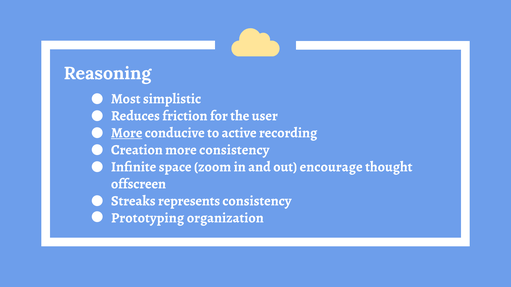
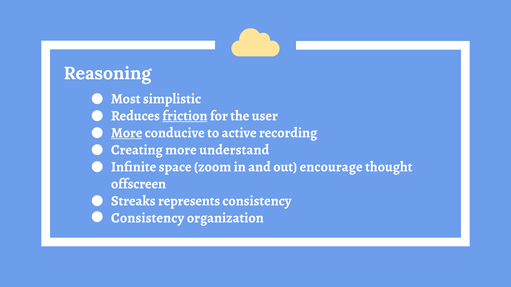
friction underline: none -> present (185, 116)
Creation: Creation -> Creating (137, 150)
more consistency: consistency -> understand (234, 150)
Prototyping: Prototyping -> Consistency (148, 218)
